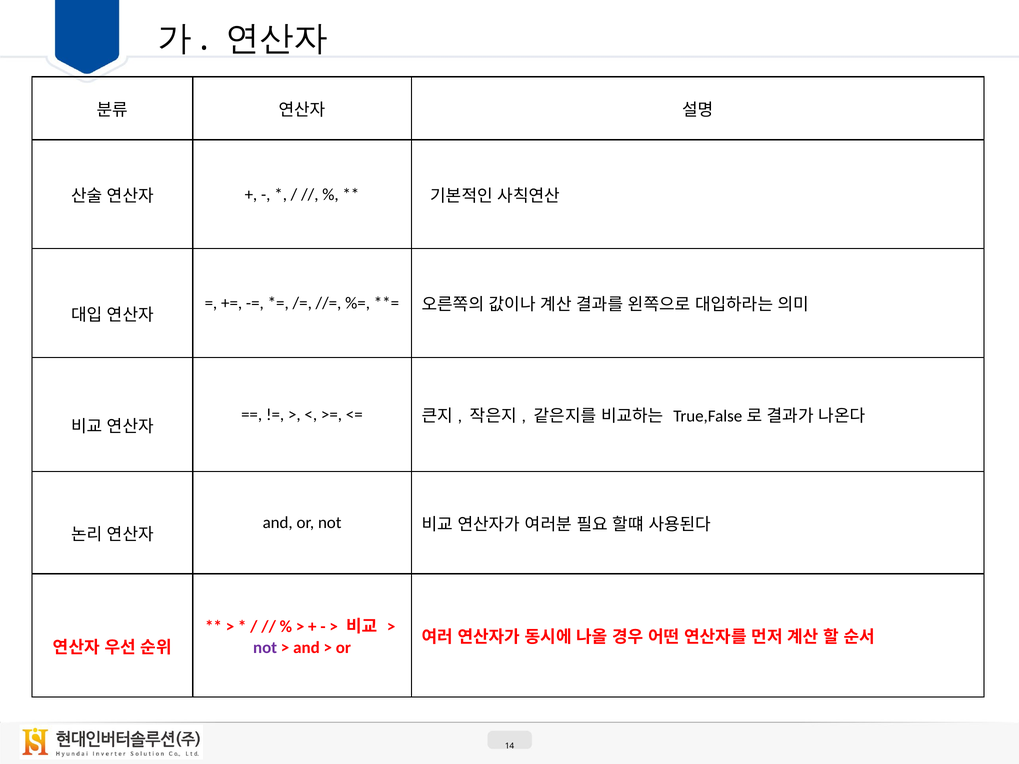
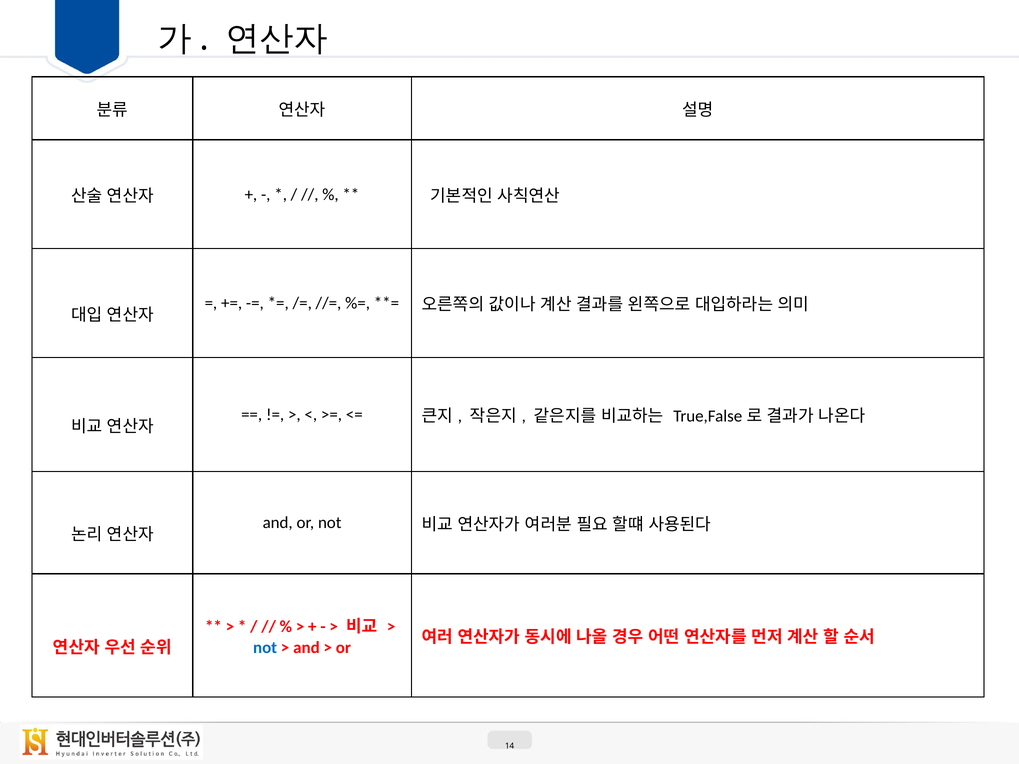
not colour: purple -> blue (265, 648)
